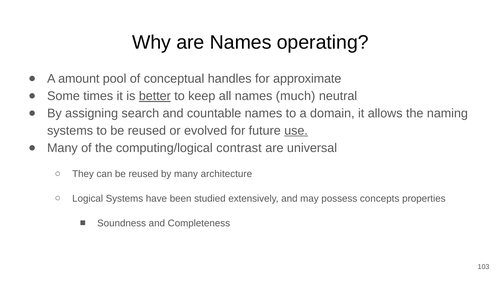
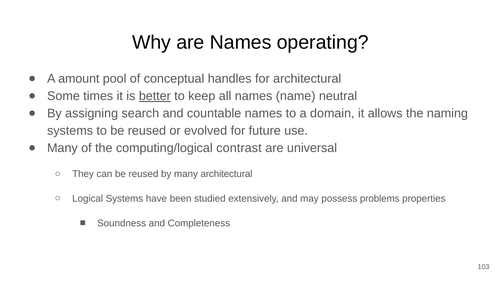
for approximate: approximate -> architectural (307, 79)
much: much -> name (296, 96)
use underline: present -> none (296, 131)
many architecture: architecture -> architectural (226, 174)
concepts: concepts -> problems (380, 198)
